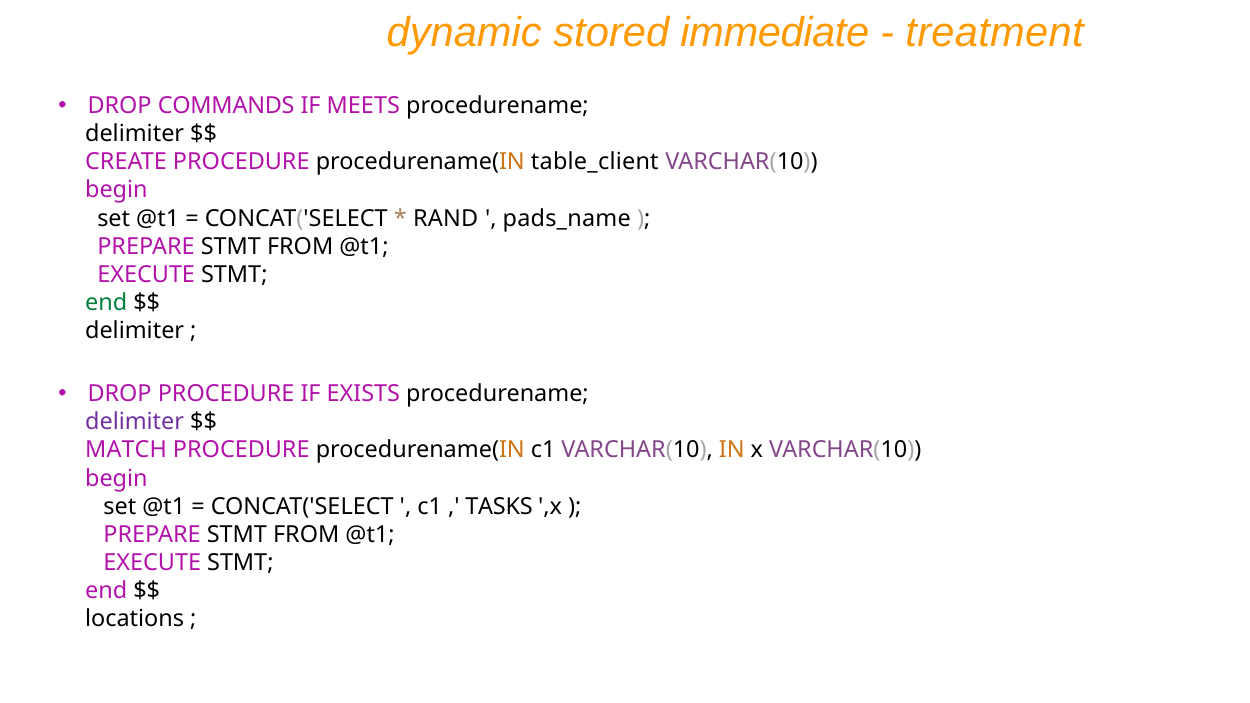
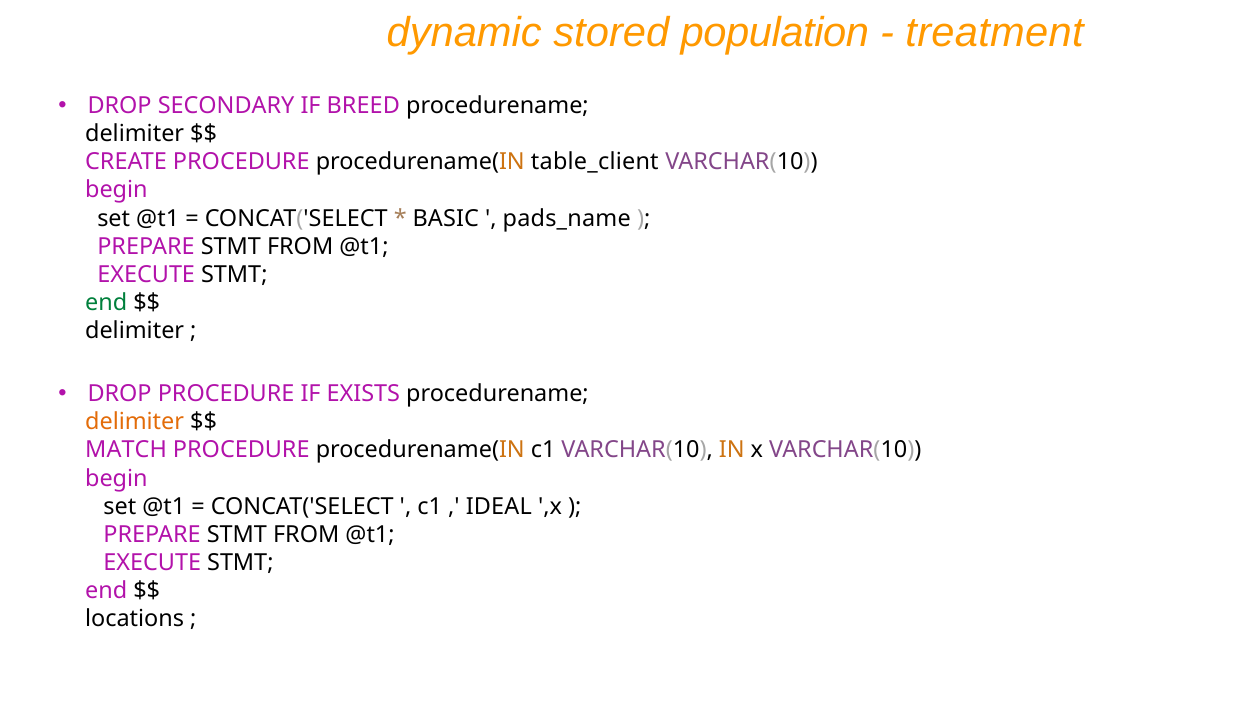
immediate: immediate -> population (775, 33)
COMMANDS: COMMANDS -> SECONDARY (226, 106)
MEETS: MEETS -> BREED (363, 106)
RAND: RAND -> BASIC (446, 218)
delimiter colour: purple -> orange (135, 422)
TASKS: TASKS -> IDEAL (499, 506)
